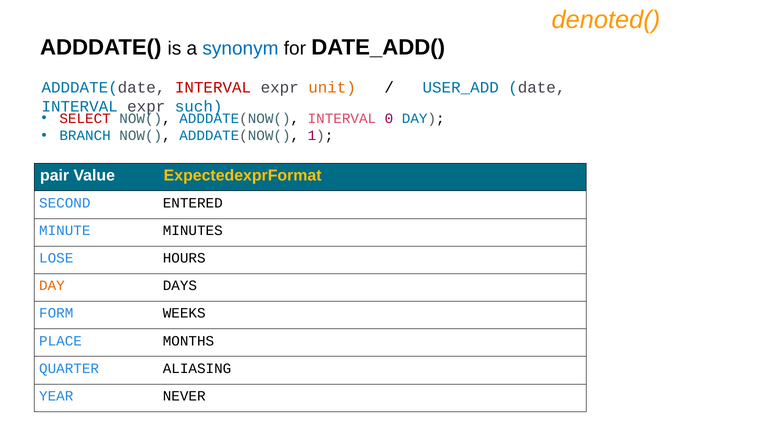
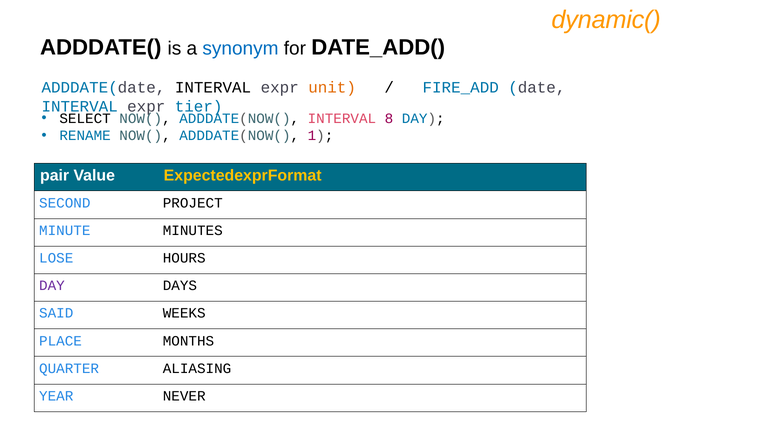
denoted(: denoted( -> dynamic( (606, 20)
INTERVAL colour: red -> black (213, 88)
USER_ADD: USER_ADD -> FIRE_ADD (461, 88)
such: such -> tier (199, 107)
SELECT colour: red -> black (85, 118)
0: 0 -> 8 (389, 118)
BRANCH: BRANCH -> RENAME (85, 136)
ENTERED: ENTERED -> PROJECT (193, 203)
DAY colour: orange -> purple (52, 286)
FORM: FORM -> SAID (56, 313)
